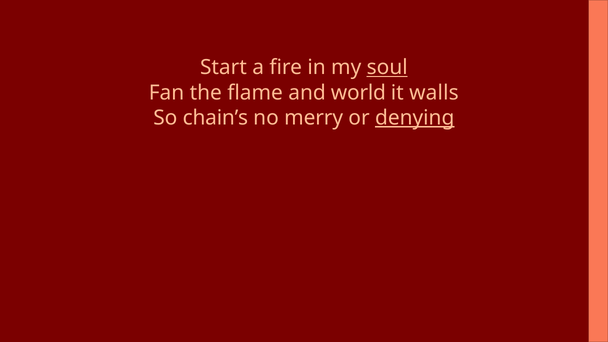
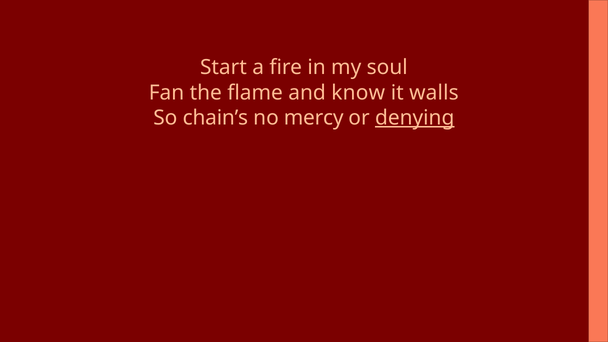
soul underline: present -> none (387, 68)
world: world -> know (358, 93)
merry: merry -> mercy (314, 118)
